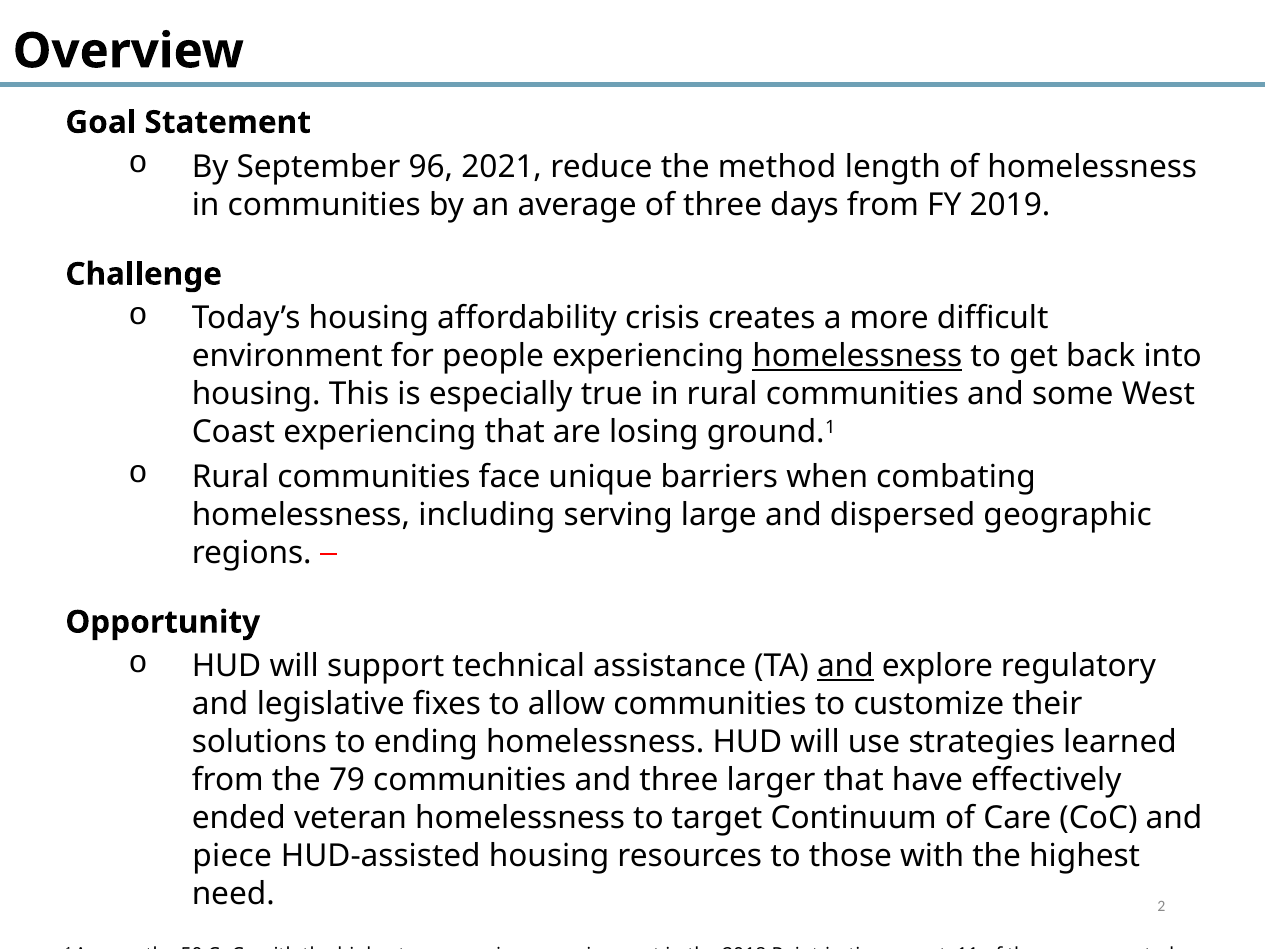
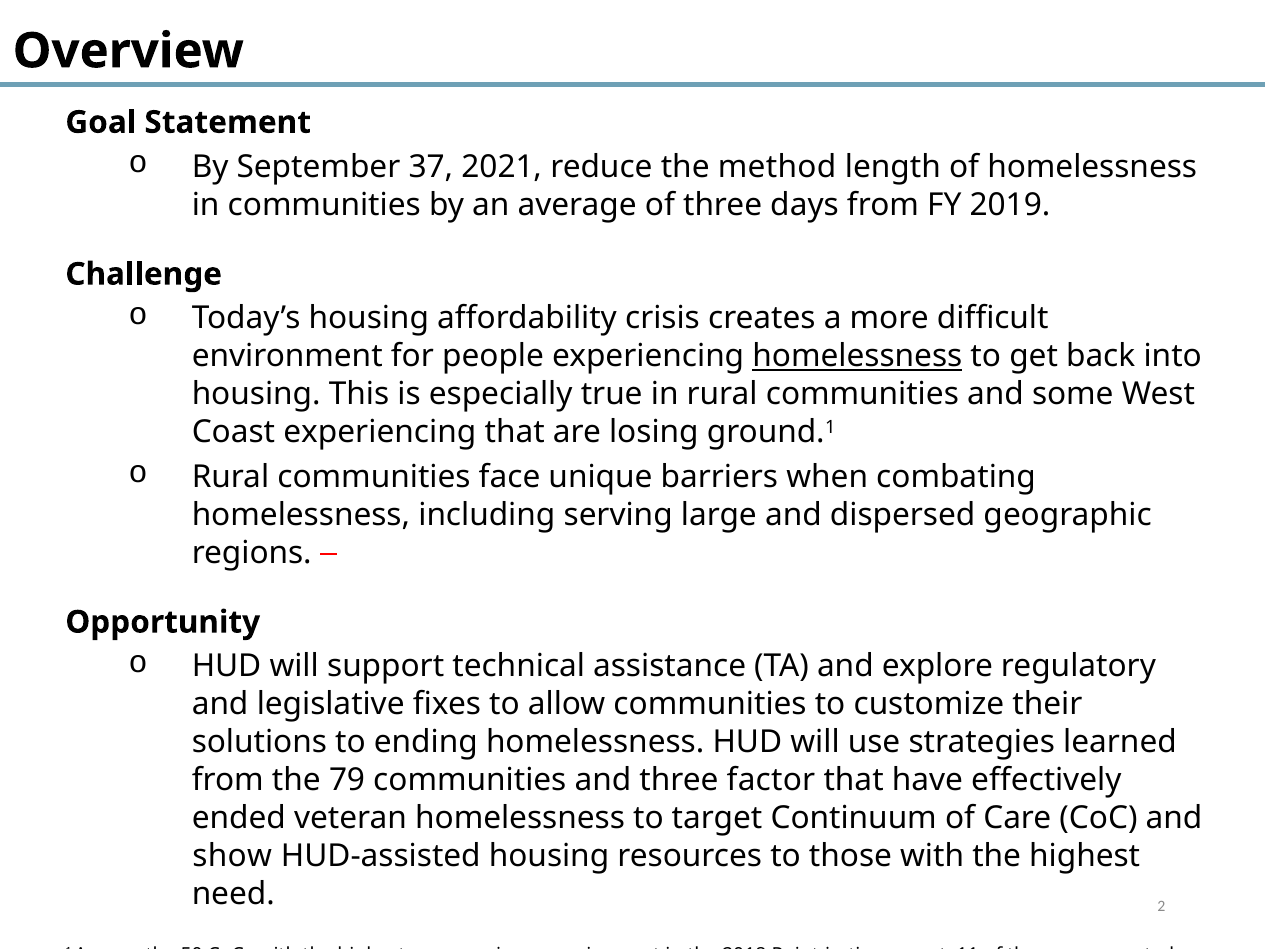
96: 96 -> 37 (431, 167)
and underline: present -> none (845, 666)
larger: larger -> factor (771, 780)
piece: piece -> show (232, 856)
